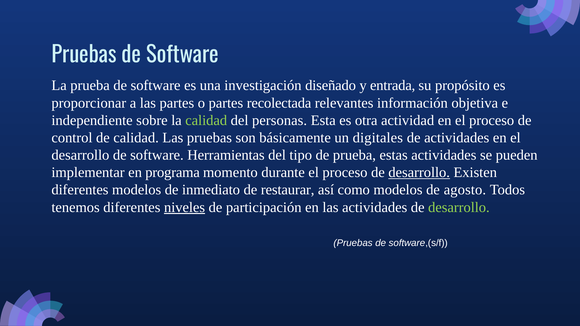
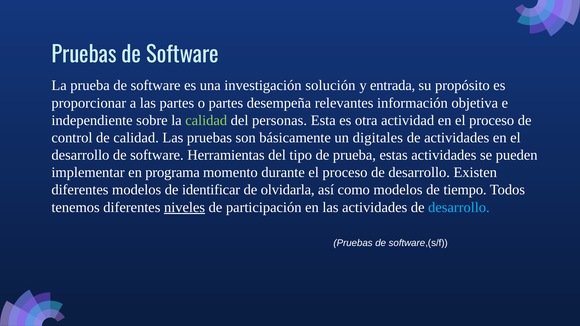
diseñado: diseñado -> solución (330, 86)
recolectada: recolectada -> desempeña (279, 103)
desarrollo underline: present -> none (419, 173)
inmediato: inmediato -> identificar (211, 190)
restaurar: restaurar -> olvidarla (288, 190)
agosto: agosto -> tiempo (465, 190)
desarrollo colour: light green -> light blue (459, 207)
